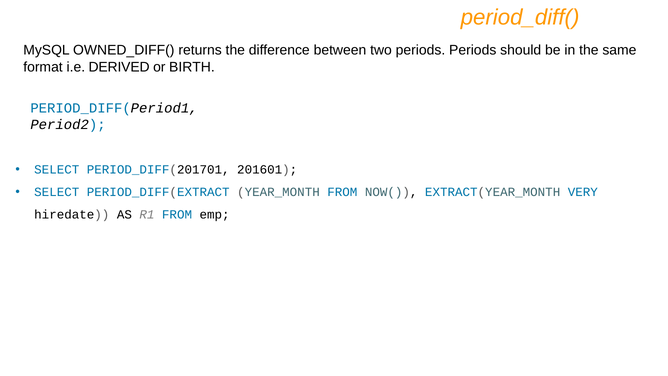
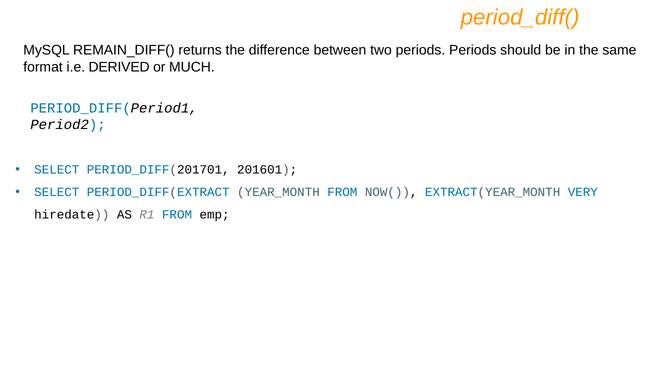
OWNED_DIFF(: OWNED_DIFF( -> REMAIN_DIFF( (124, 50)
BIRTH: BIRTH -> MUCH (192, 67)
